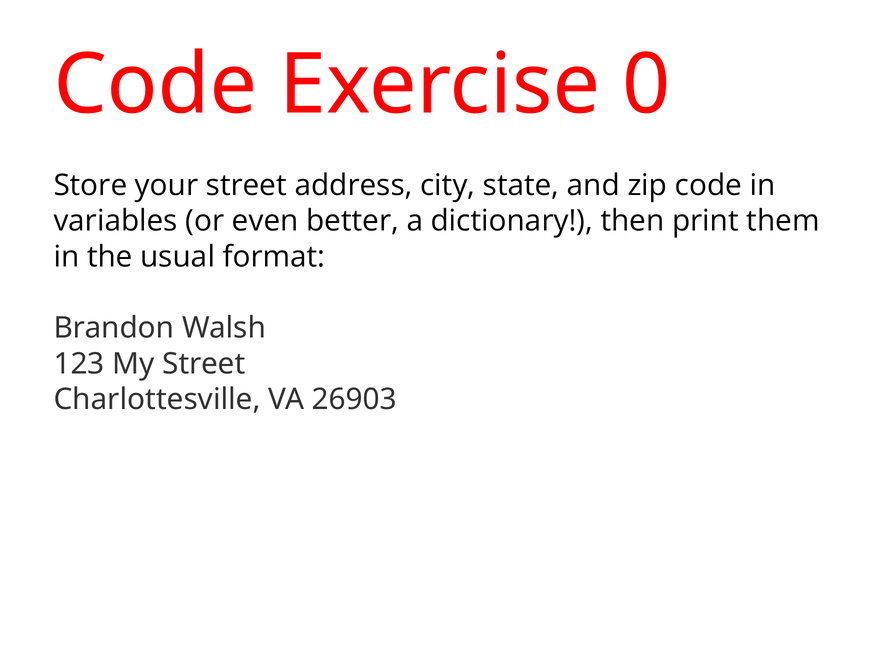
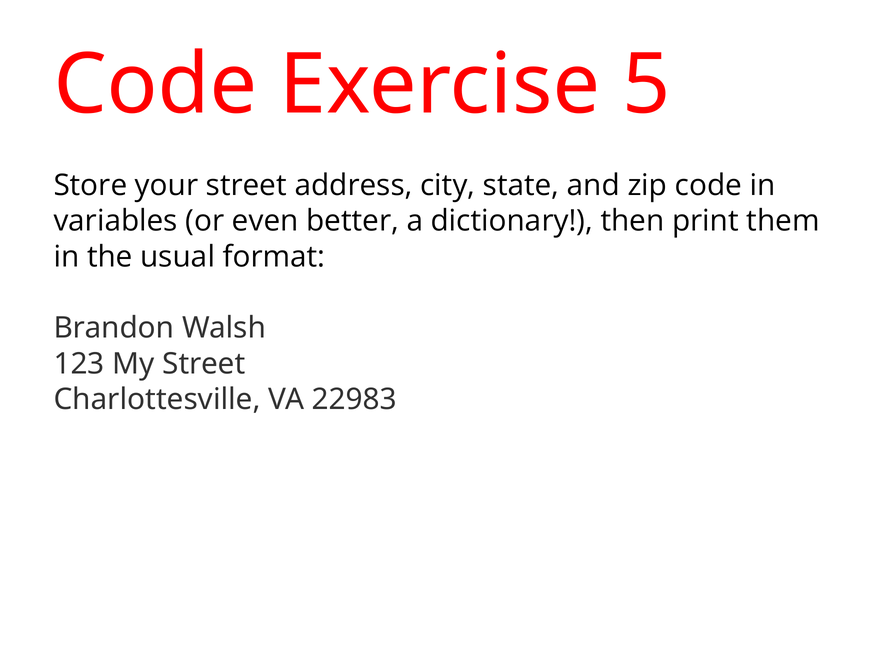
0: 0 -> 5 (646, 85)
26903: 26903 -> 22983 (354, 399)
